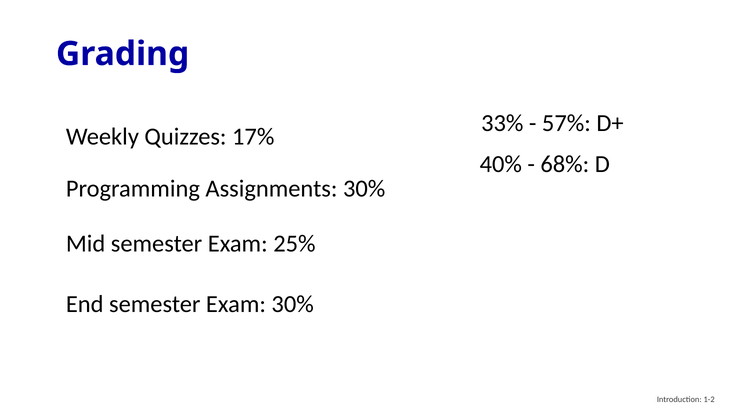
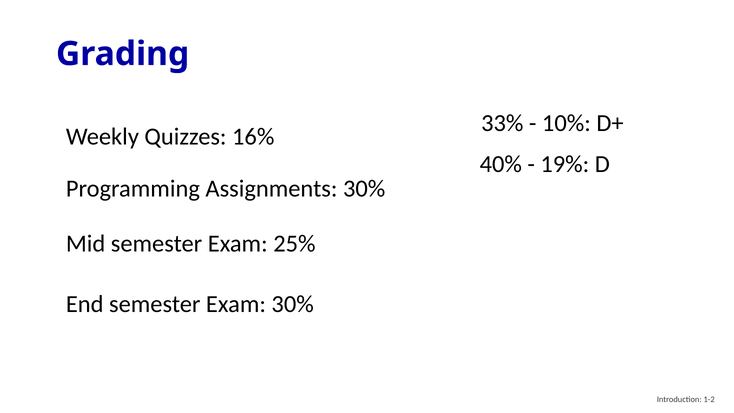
57%: 57% -> 10% (566, 123)
17%: 17% -> 16% (253, 137)
68%: 68% -> 19% (565, 164)
